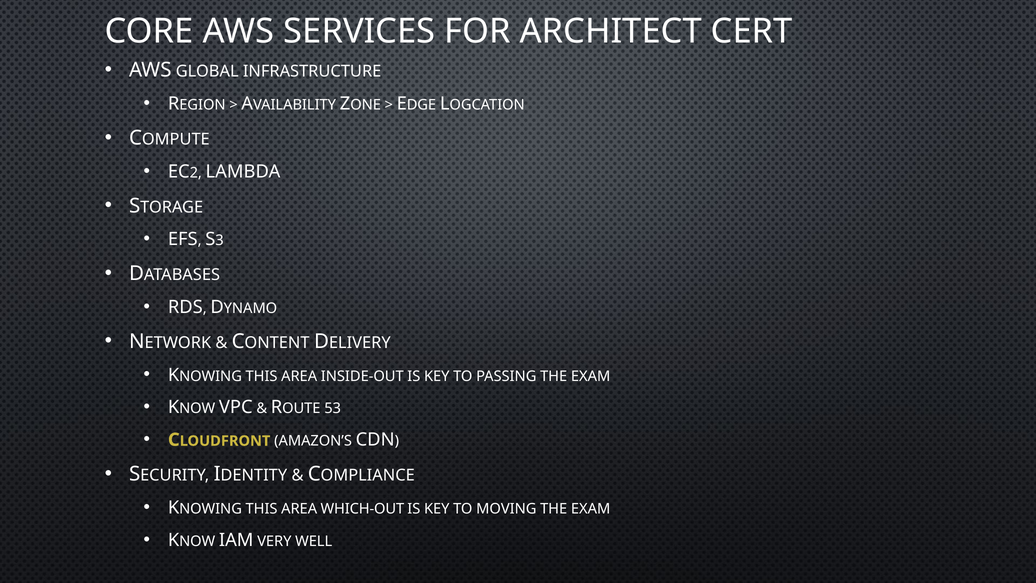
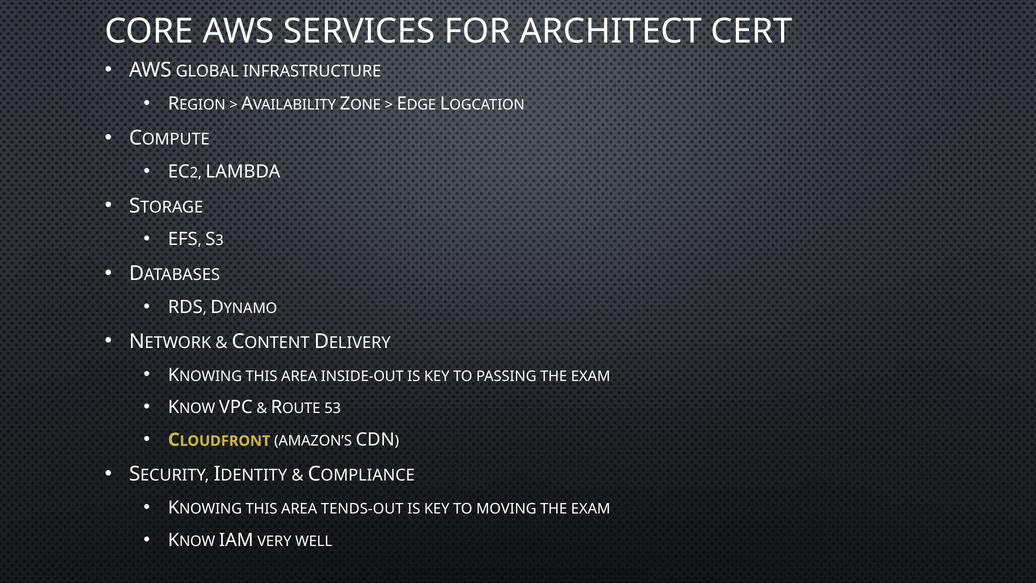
WHICH-OUT: WHICH-OUT -> TENDS-OUT (362, 509)
